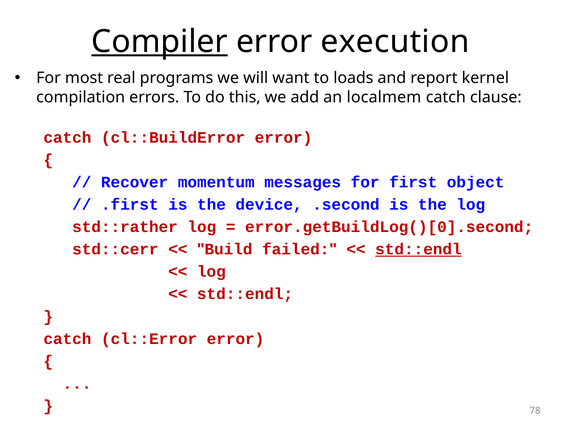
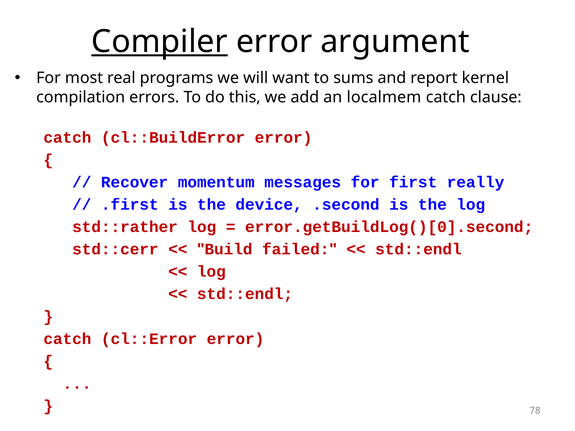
execution: execution -> argument (395, 42)
loads: loads -> sums (353, 78)
object: object -> really (476, 182)
std::endl underline: present -> none (418, 249)
